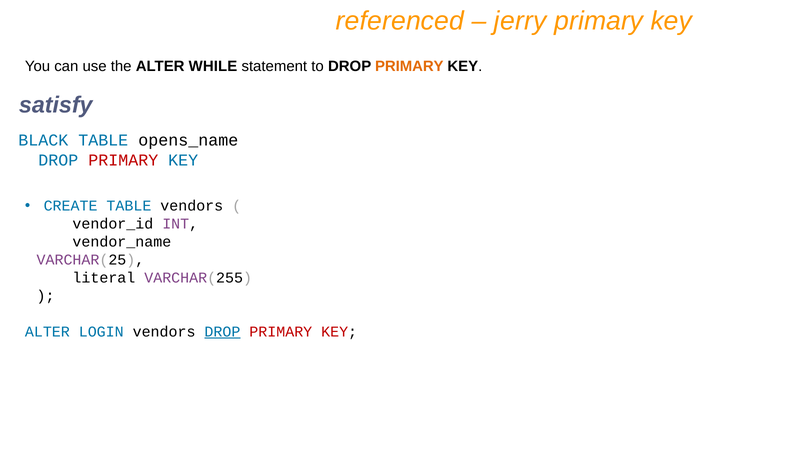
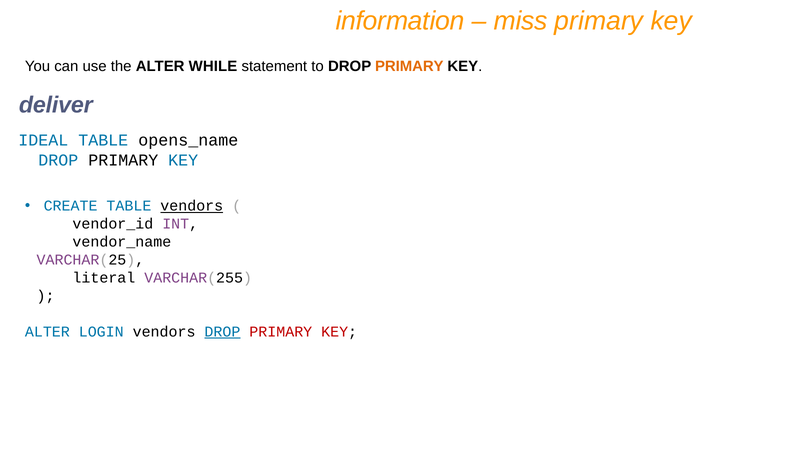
referenced: referenced -> information (400, 21)
jerry: jerry -> miss (521, 21)
satisfy: satisfy -> deliver (56, 105)
BLACK: BLACK -> IDEAL (43, 140)
PRIMARY colour: red -> black (123, 160)
vendors underline: none -> present (192, 206)
